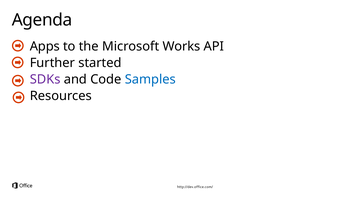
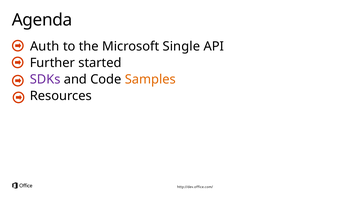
Apps: Apps -> Auth (45, 46)
Works: Works -> Single (181, 46)
Samples colour: blue -> orange (150, 79)
